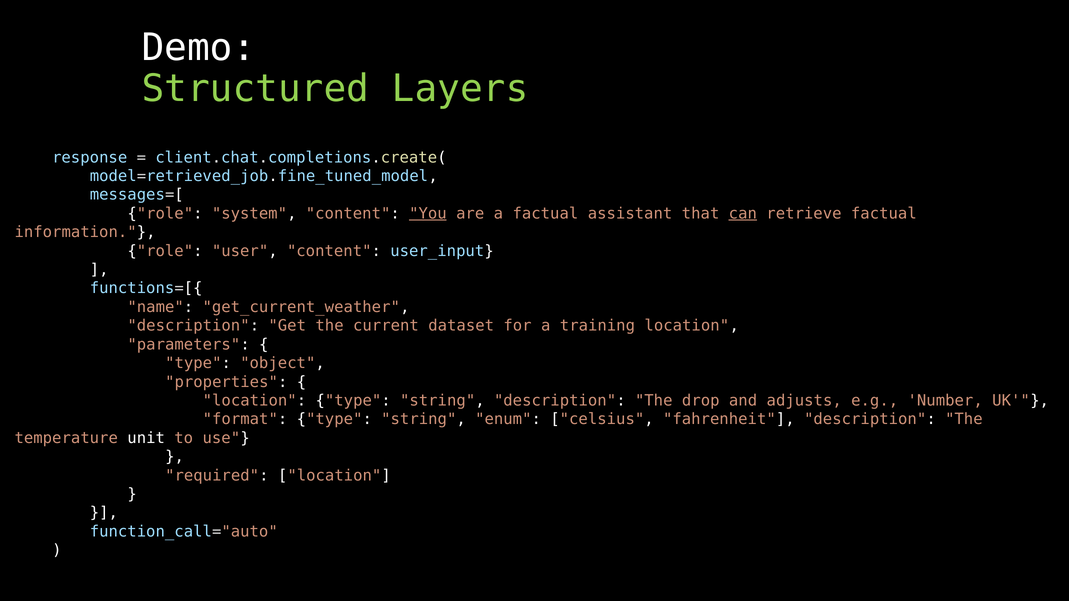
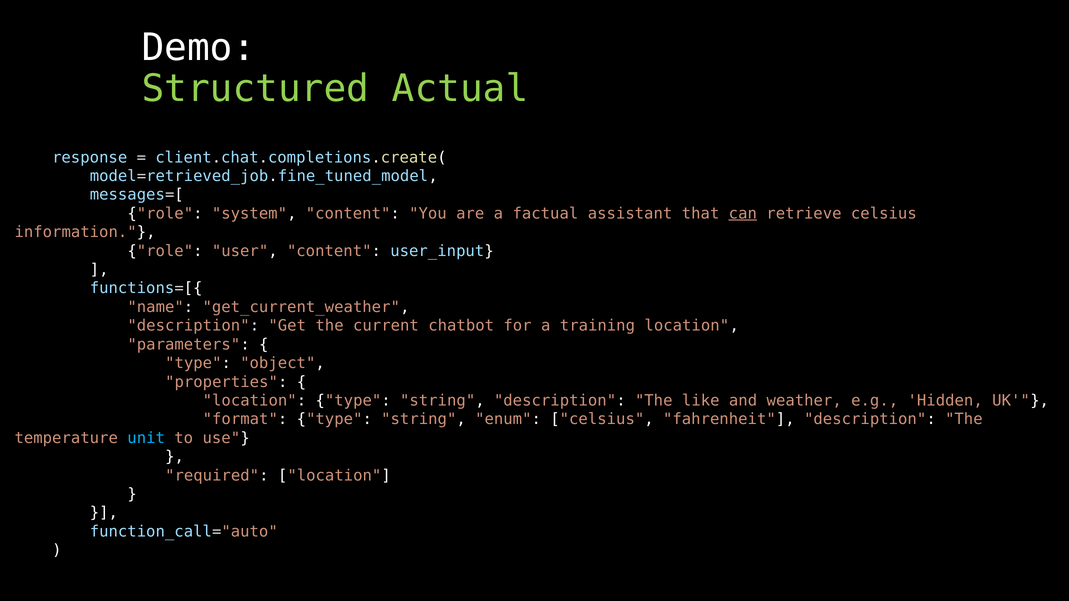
Layers: Layers -> Actual (460, 89)
You underline: present -> none (428, 214)
retrieve factual: factual -> celsius (884, 214)
dataset: dataset -> chatbot (461, 326)
drop: drop -> like (701, 401)
adjusts: adjusts -> weather (804, 401)
Number: Number -> Hidden (945, 401)
unit colour: white -> light blue (146, 438)
